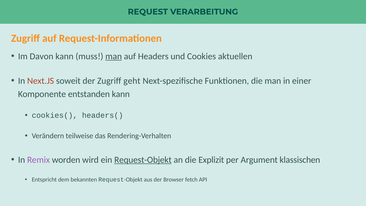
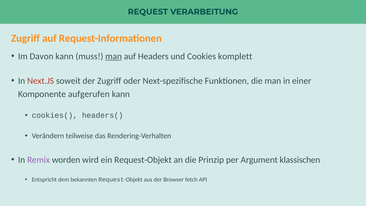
aktuellen: aktuellen -> komplett (235, 56)
geht: geht -> oder (132, 81)
entstanden: entstanden -> aufgerufen (89, 94)
Request-Objekt underline: present -> none (143, 160)
Explizit: Explizit -> Prinzip (211, 160)
